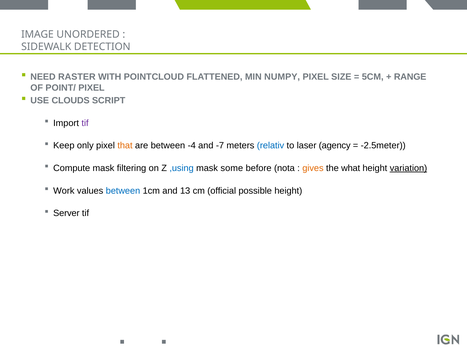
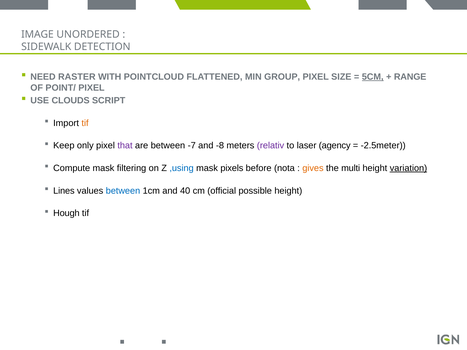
NUMPY: NUMPY -> GROUP (282, 77)
5CM underline: none -> present (373, 77)
tif colour: purple -> orange (85, 123)
that colour: orange -> purple (125, 146)
-4: -4 -> -7 (192, 146)
-7: -7 -> -8 (220, 146)
relativ colour: blue -> purple (271, 146)
some: some -> pixels (232, 168)
what: what -> multi (351, 168)
Work: Work -> Lines (64, 191)
13: 13 -> 40 (185, 191)
Server: Server -> Hough (66, 213)
